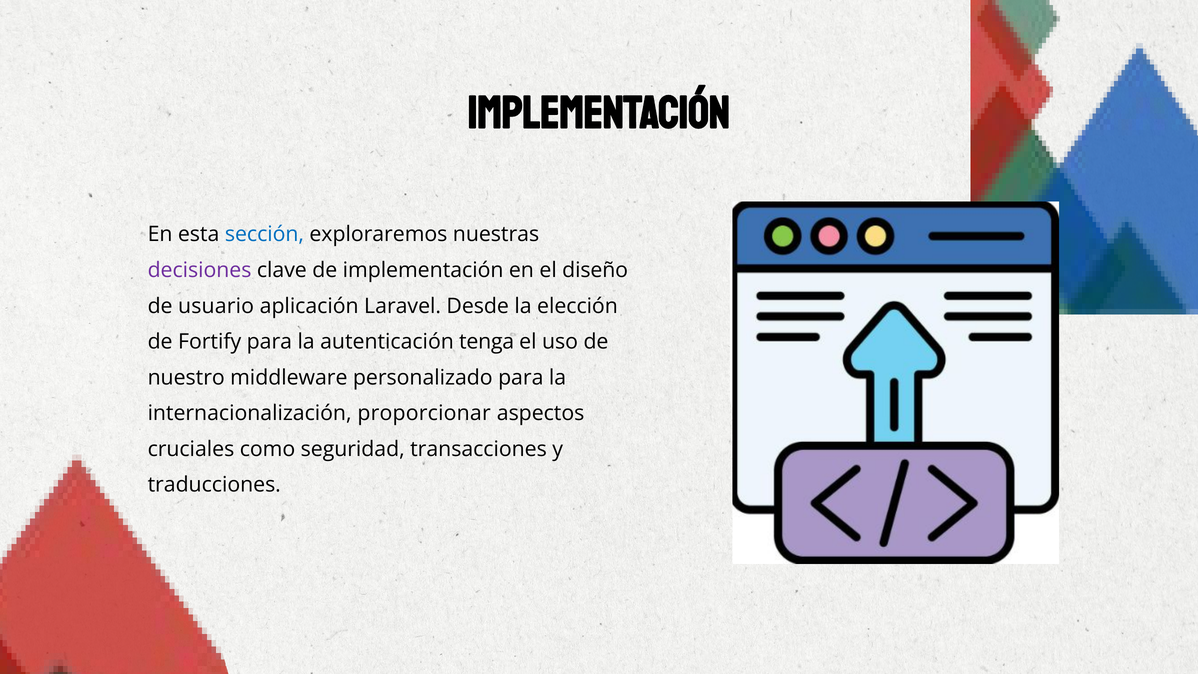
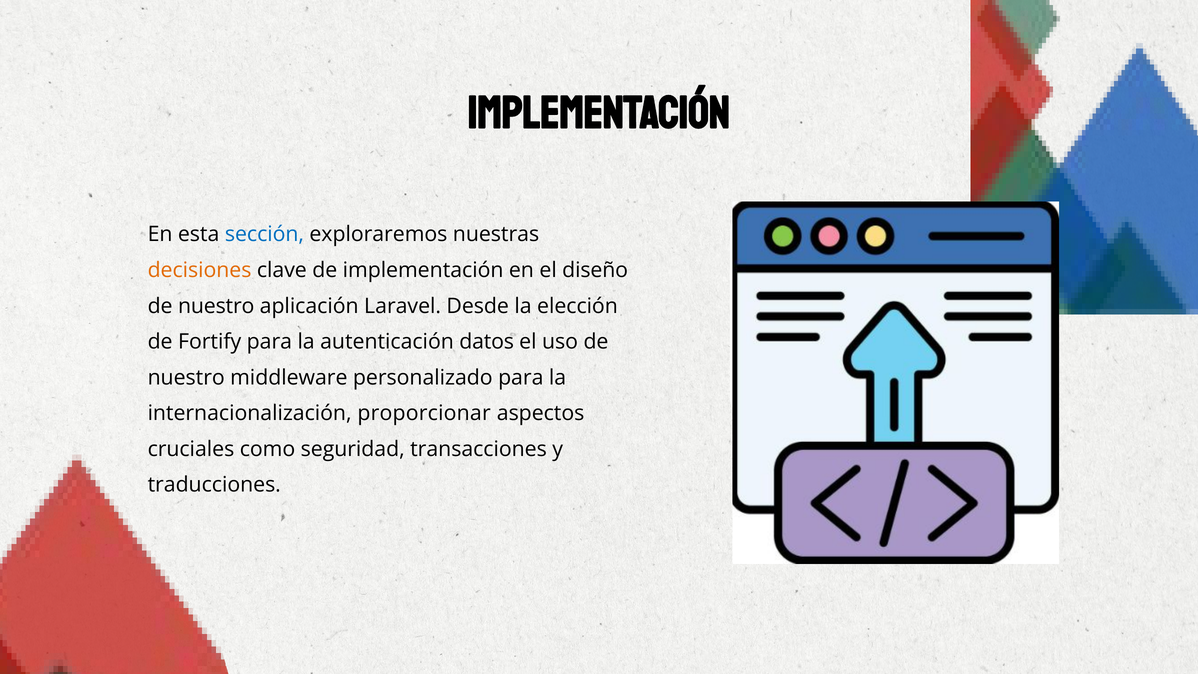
decisiones colour: purple -> orange (200, 270)
usuario: usuario -> nuestro (216, 306)
tenga: tenga -> datos (487, 342)
